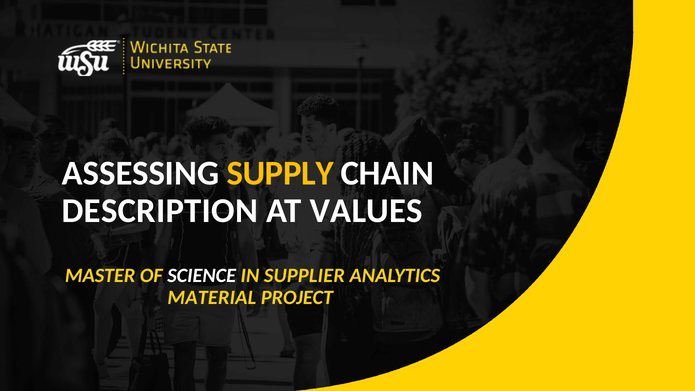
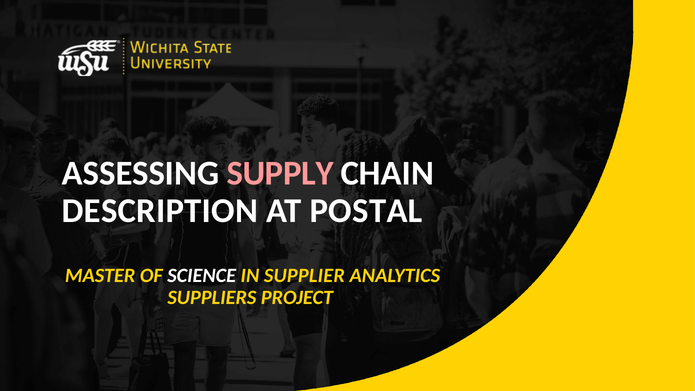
SUPPLY colour: yellow -> pink (280, 173)
VALUES: VALUES -> POSTAL (366, 211)
MATERIAL: MATERIAL -> SUPPLIERS (212, 298)
